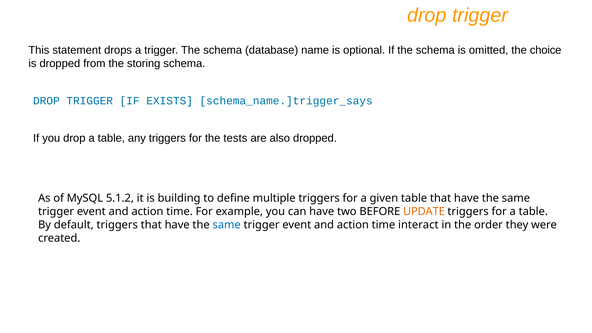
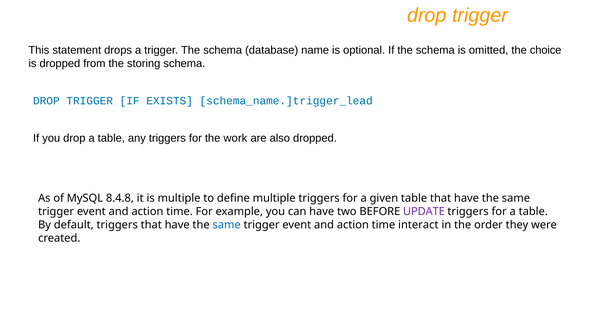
schema_name.]trigger_says: schema_name.]trigger_says -> schema_name.]trigger_lead (286, 101)
tests: tests -> work (235, 138)
5.1.2: 5.1.2 -> 8.4.8 (120, 198)
is building: building -> multiple (179, 198)
UPDATE colour: orange -> purple (424, 212)
